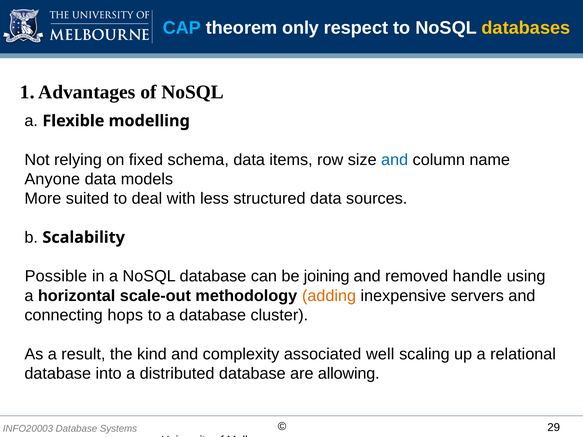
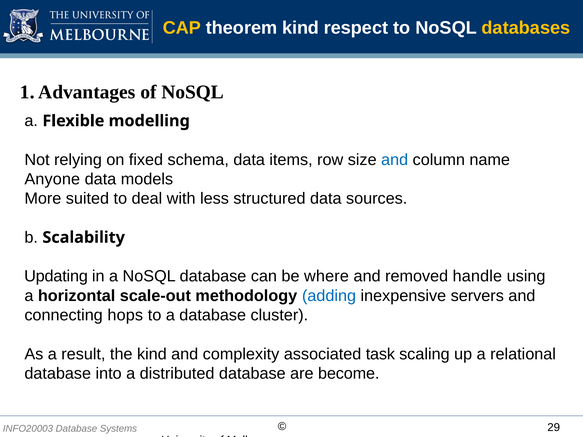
CAP colour: light blue -> yellow (182, 28)
theorem only: only -> kind (301, 28)
Possible: Possible -> Updating (56, 276)
joining: joining -> where (326, 276)
adding colour: orange -> blue (329, 296)
well: well -> task (380, 354)
allowing: allowing -> become (349, 374)
